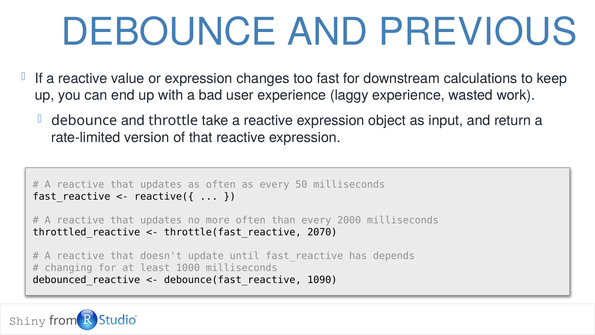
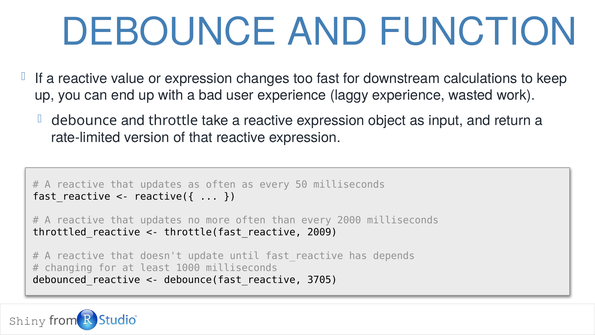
PREVIOUS: PREVIOUS -> FUNCTION (478, 32)
2070: 2070 -> 2009 (322, 232)
1090: 1090 -> 3705 (322, 280)
